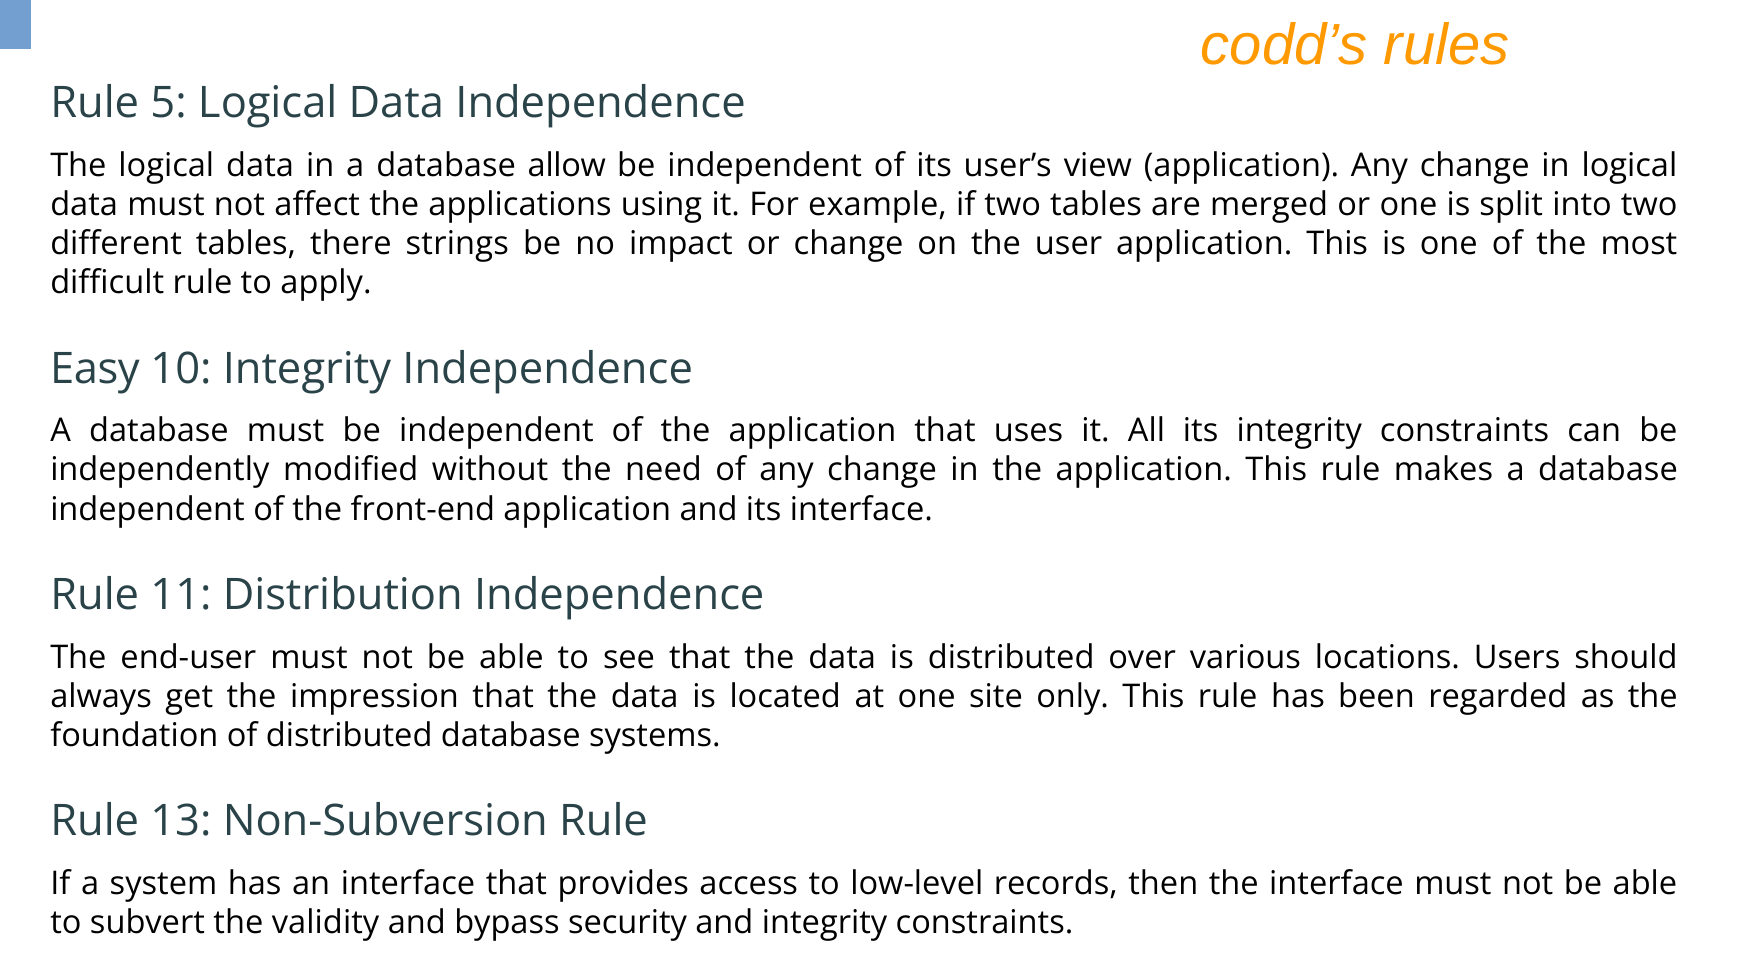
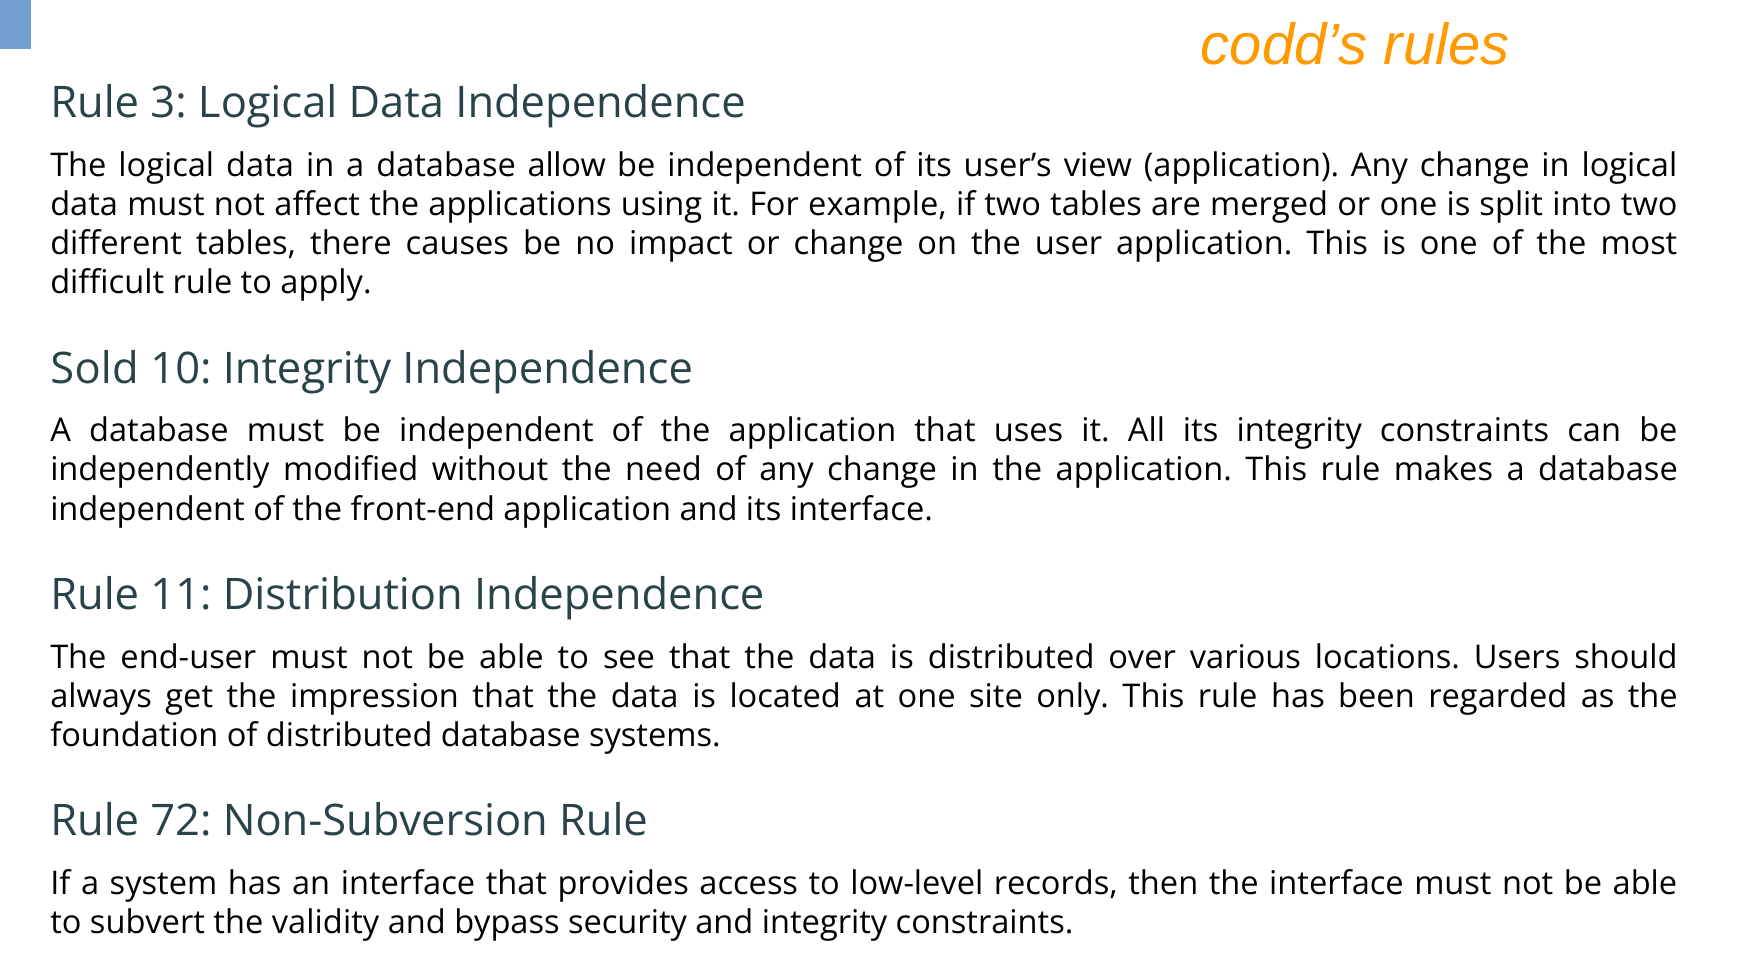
5: 5 -> 3 (169, 103)
strings: strings -> causes (457, 244)
Easy: Easy -> Sold (95, 369)
13: 13 -> 72 (181, 821)
